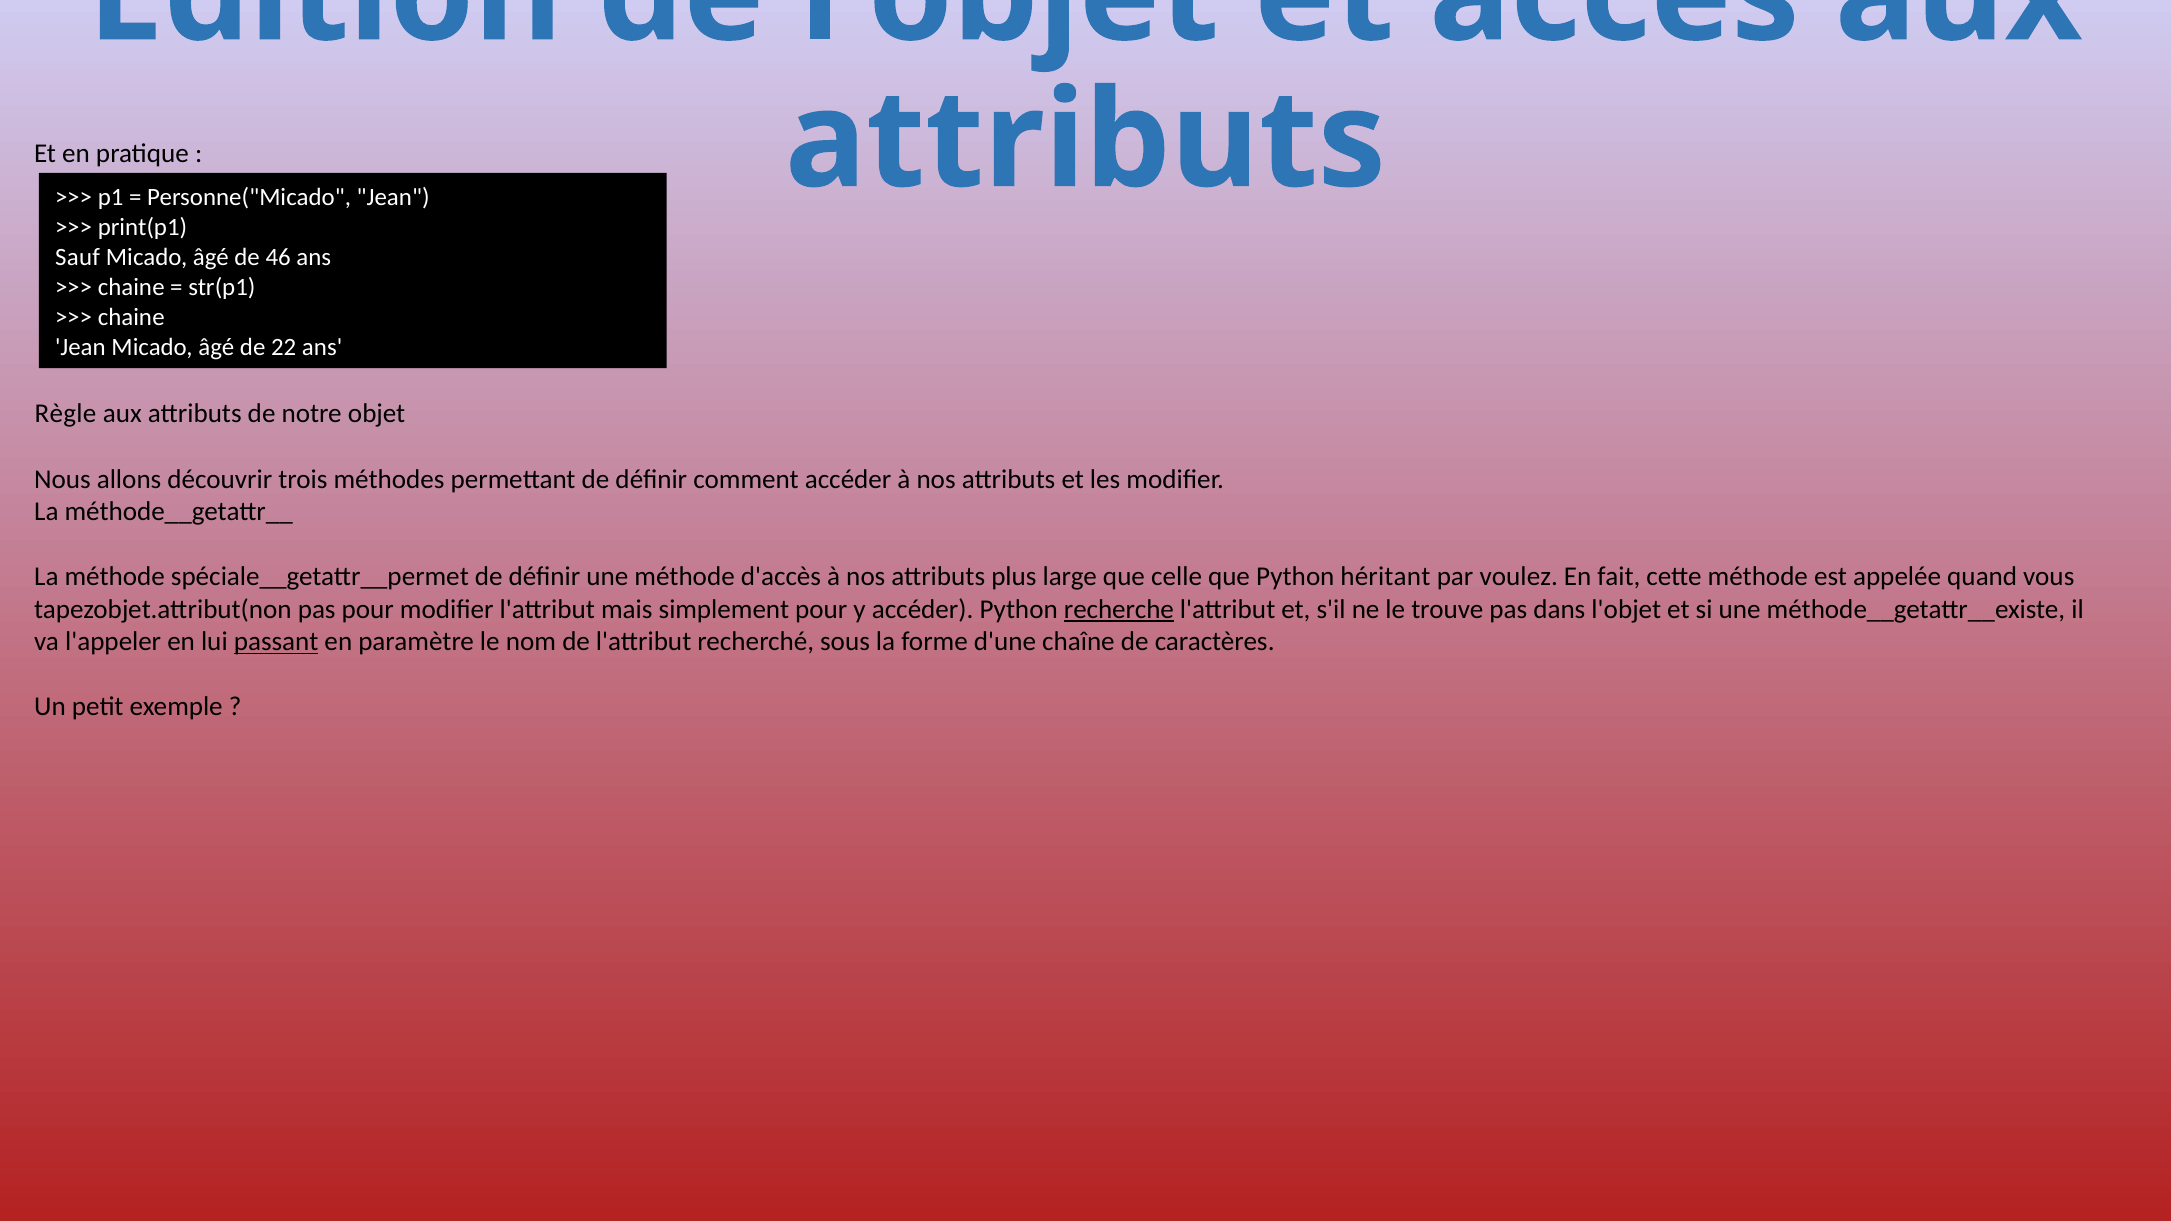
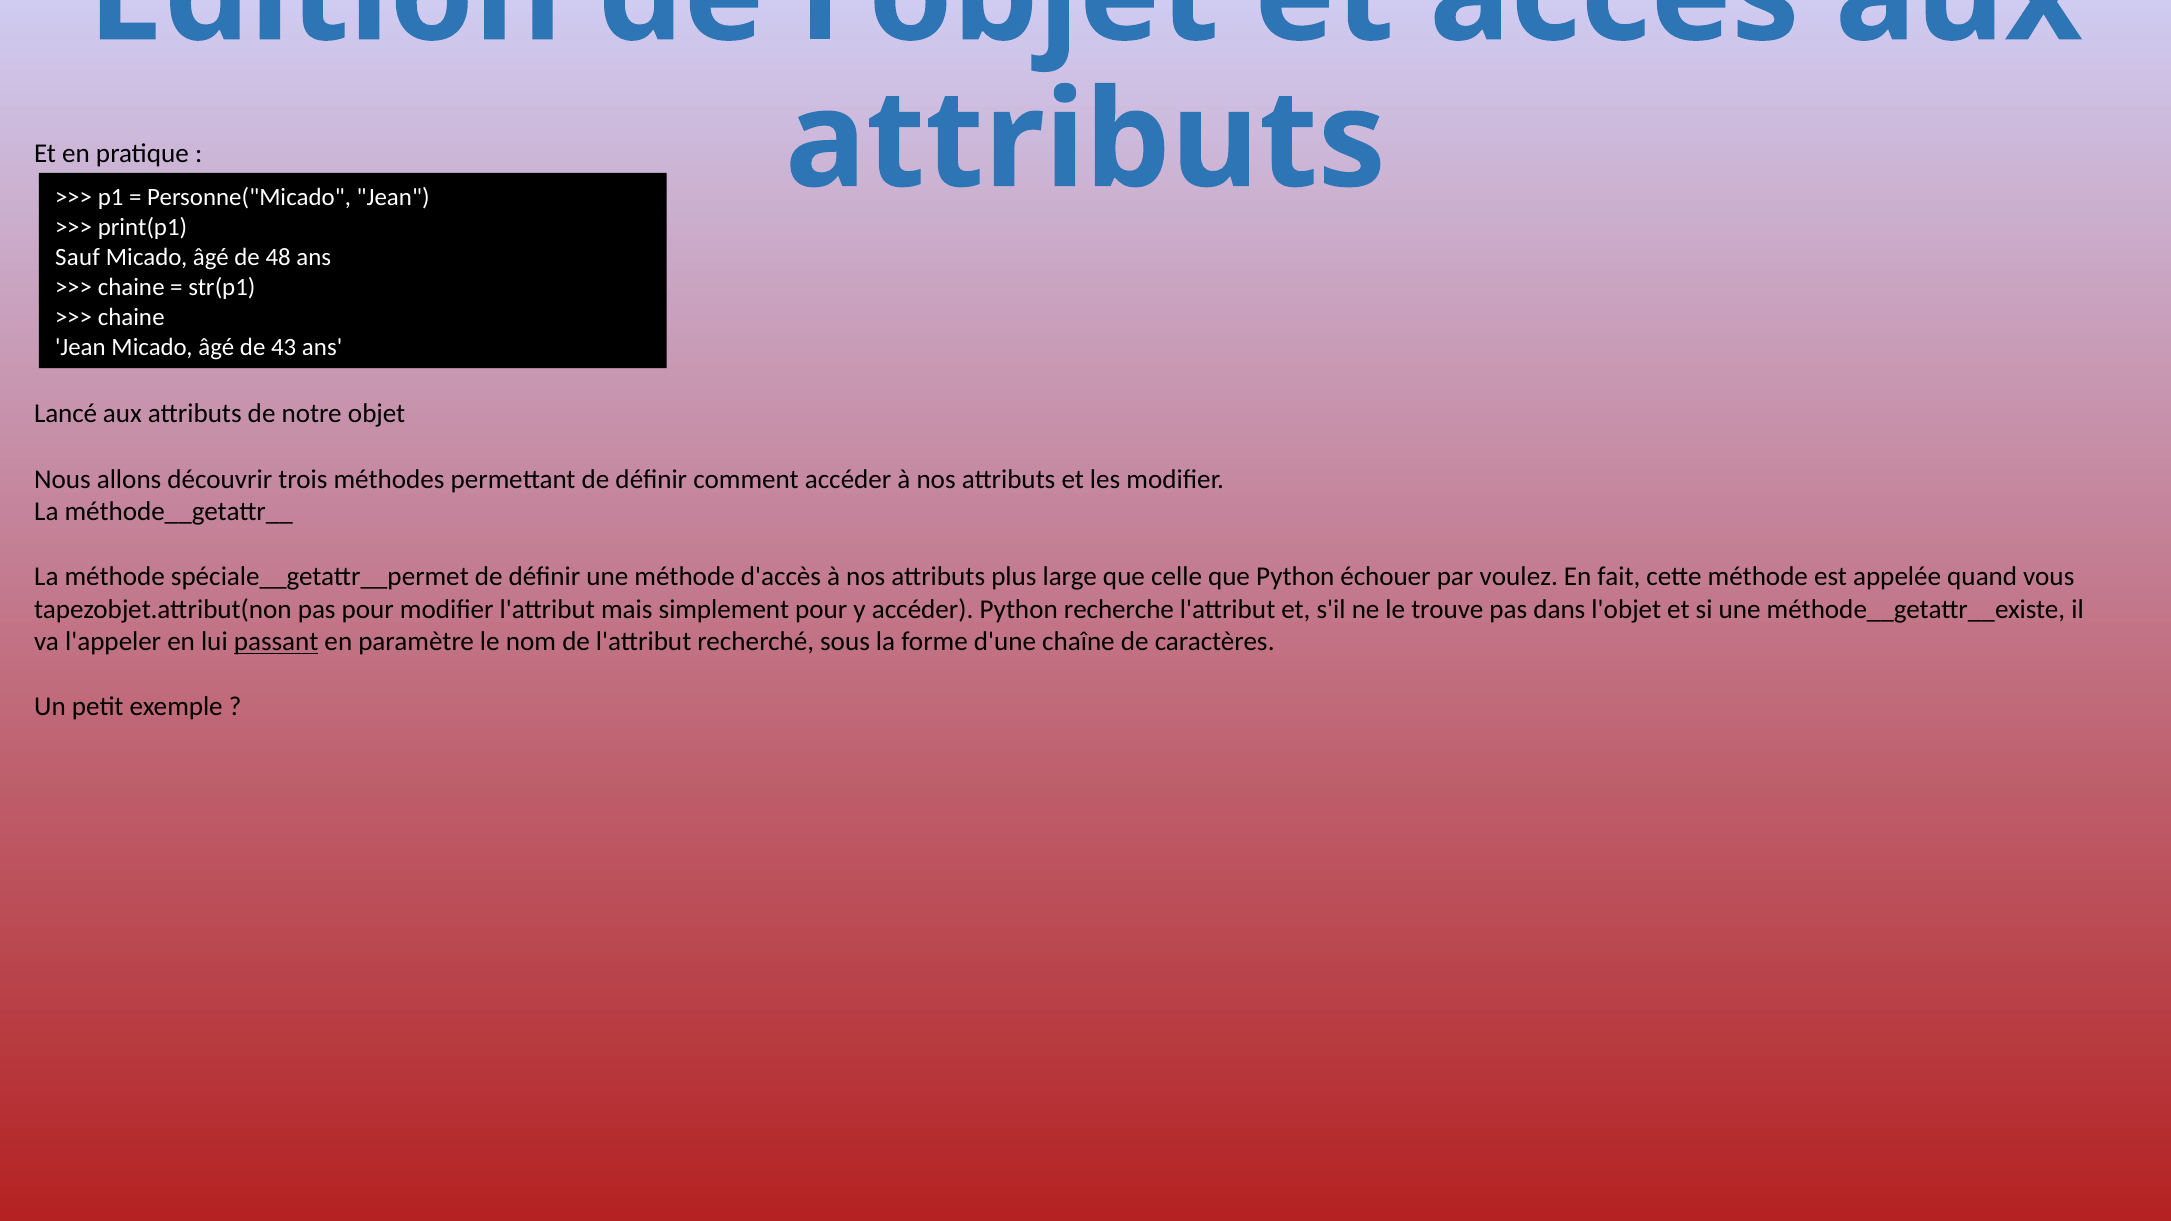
46: 46 -> 48 (278, 257)
22: 22 -> 43 (284, 347)
Règle: Règle -> Lancé (66, 414)
héritant: héritant -> échouer (1385, 577)
recherche underline: present -> none (1119, 609)
